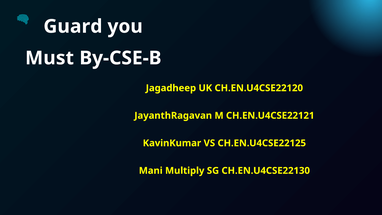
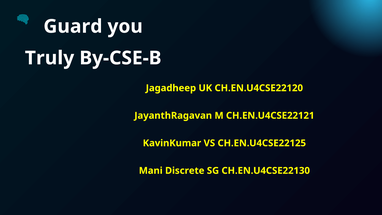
Must: Must -> Truly (50, 58)
Multiply: Multiply -> Discrete (185, 171)
